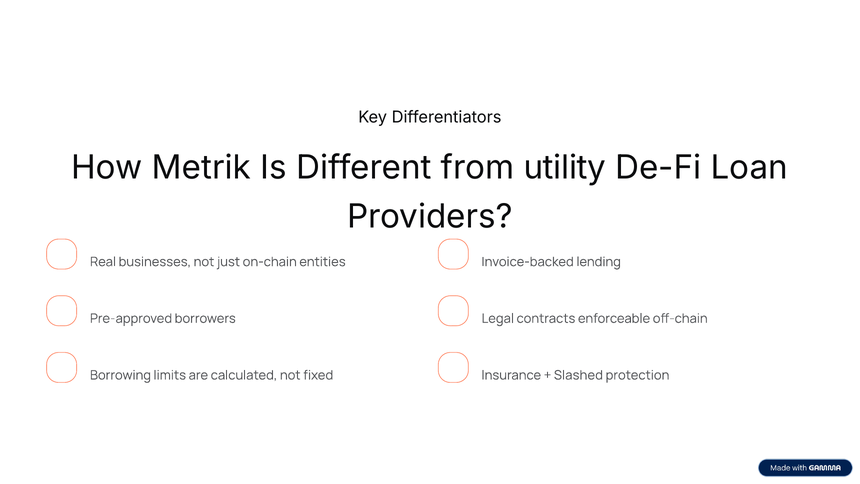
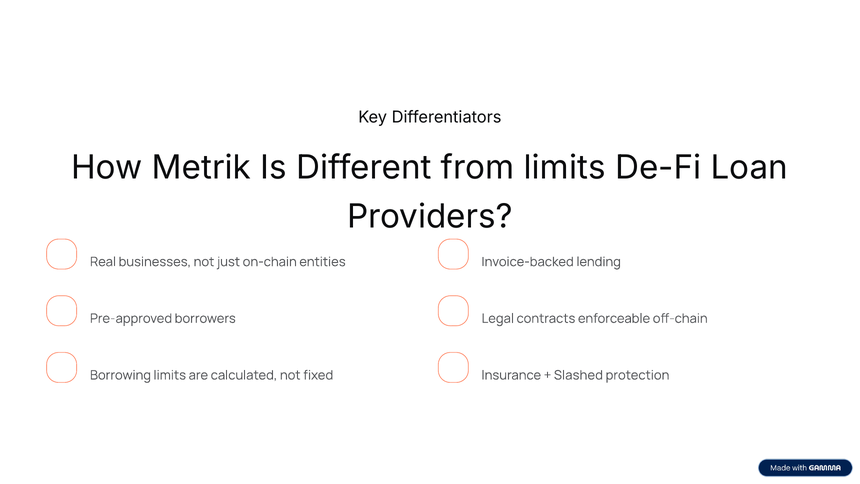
from utility: utility -> limits (565, 167)
